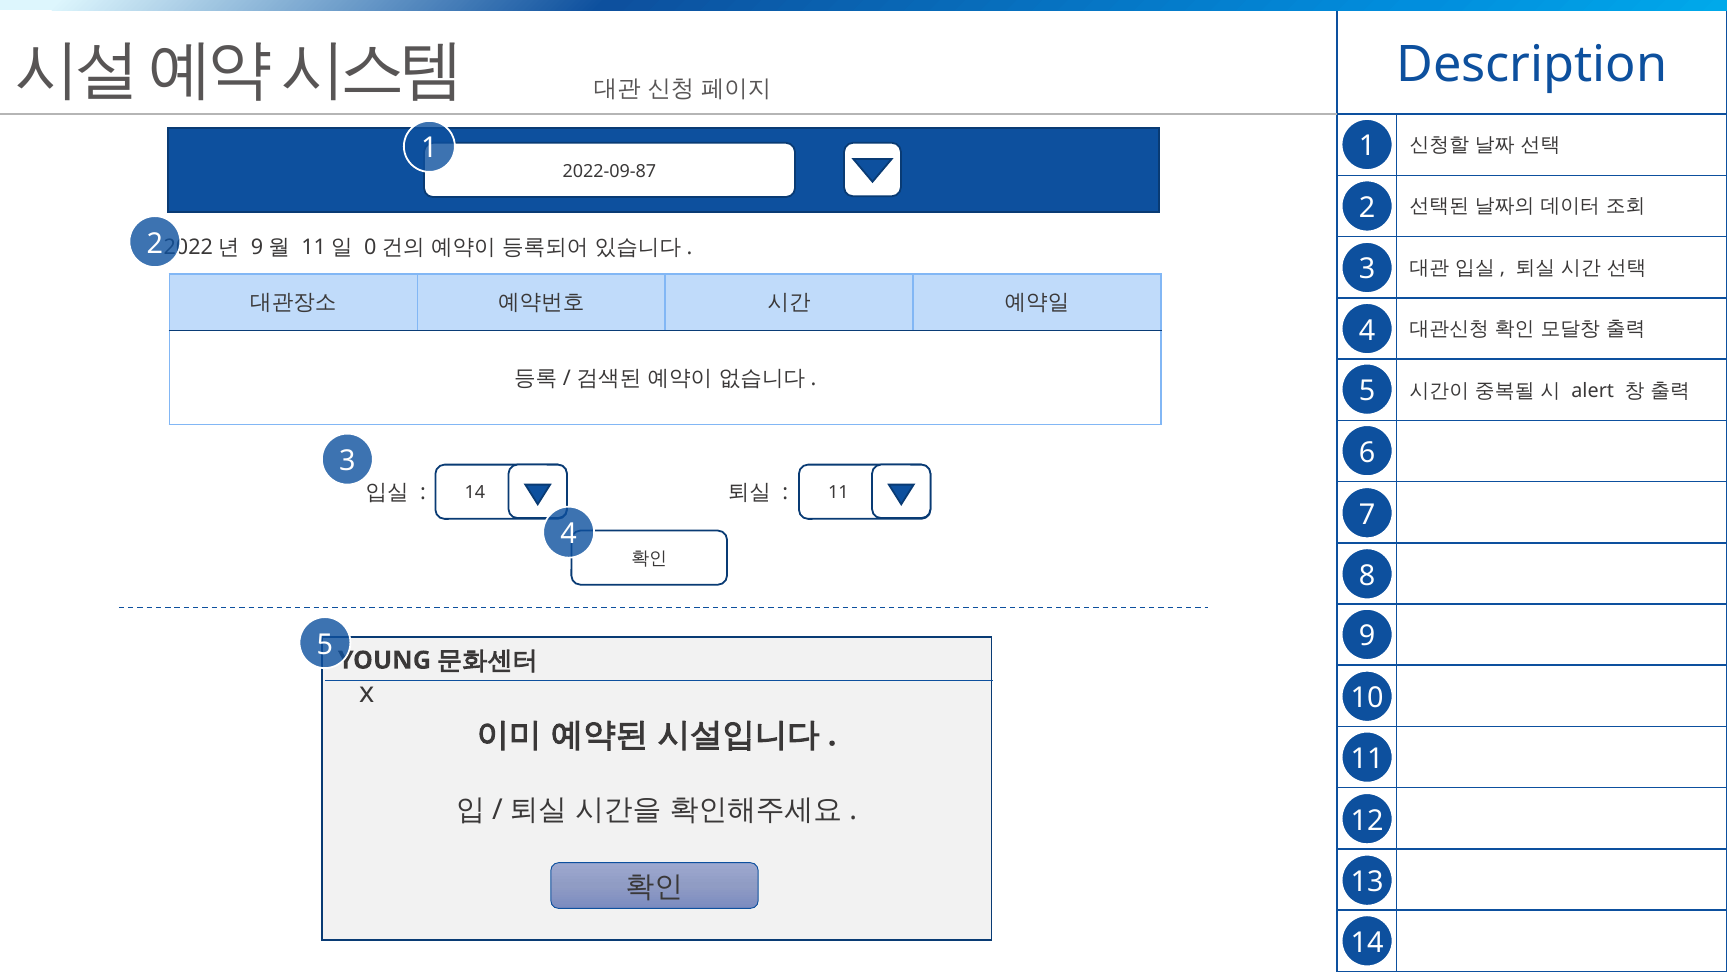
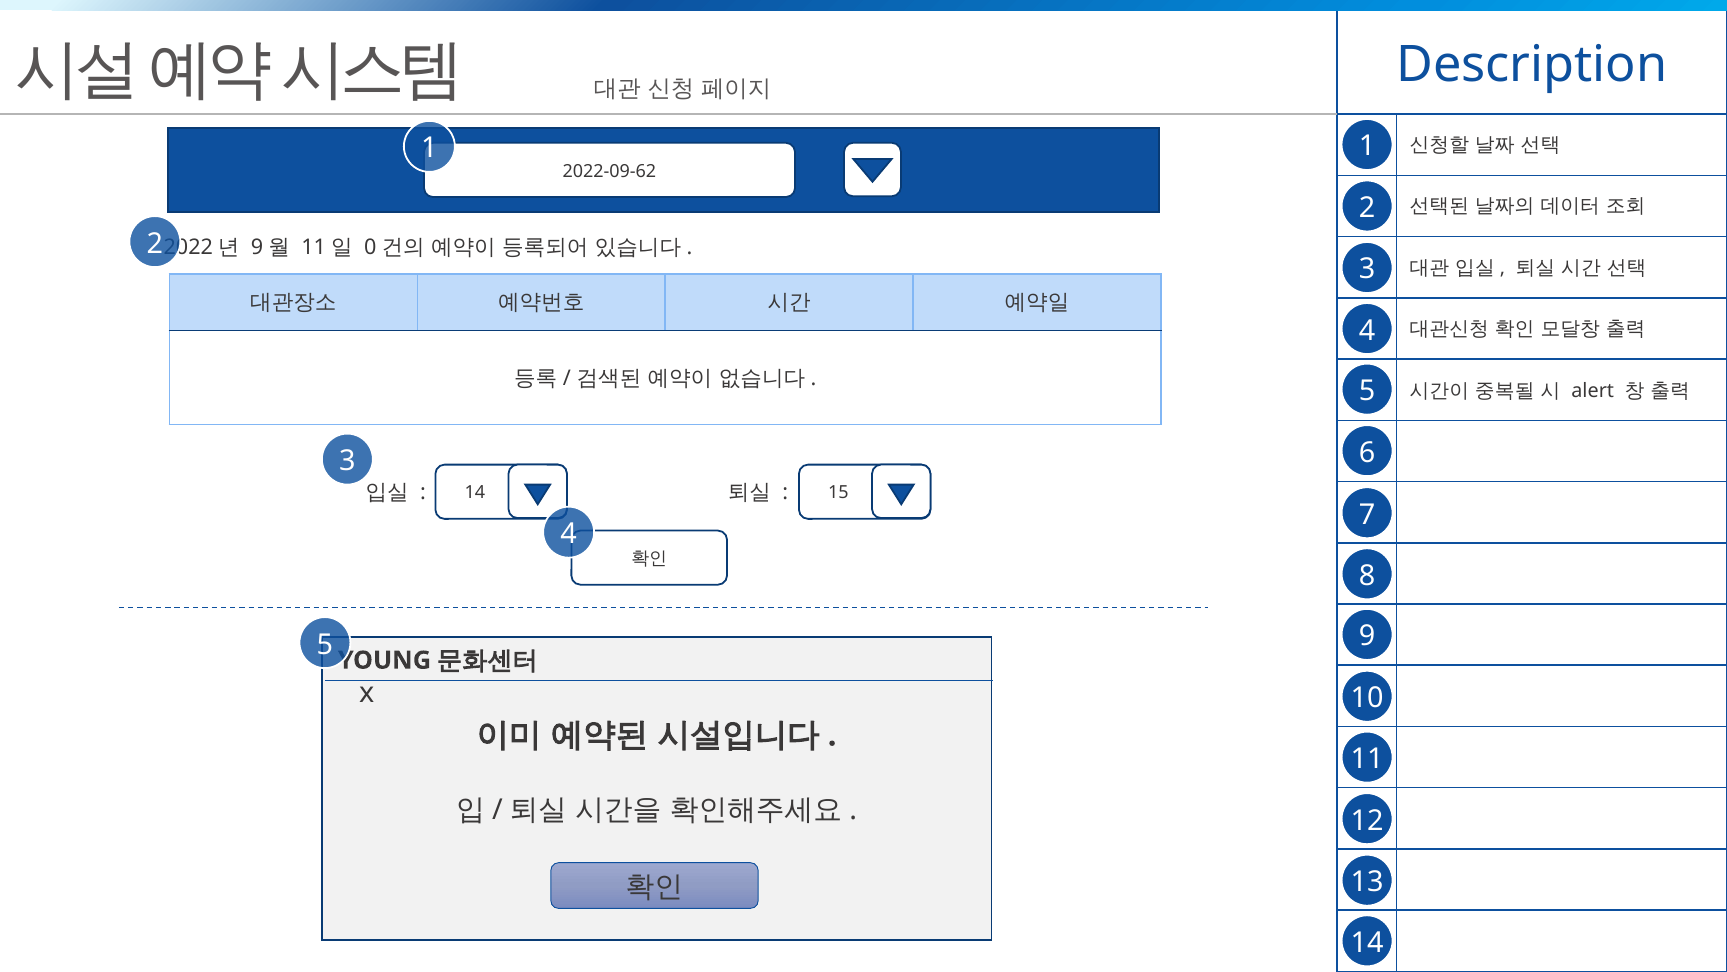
2022-09-87: 2022-09-87 -> 2022-09-62 (609, 171)
11: 11 -> 15 (838, 493)
